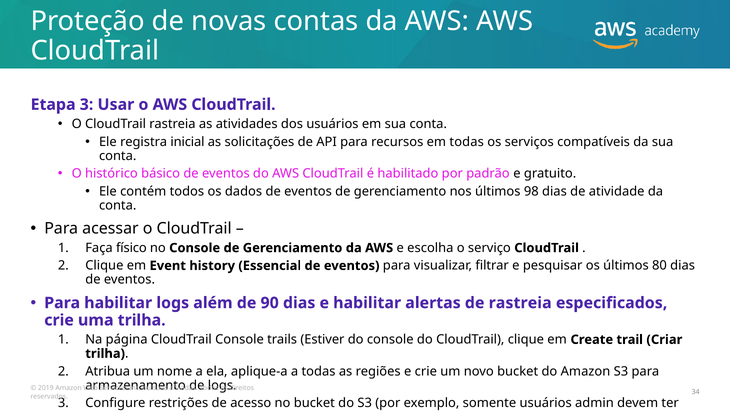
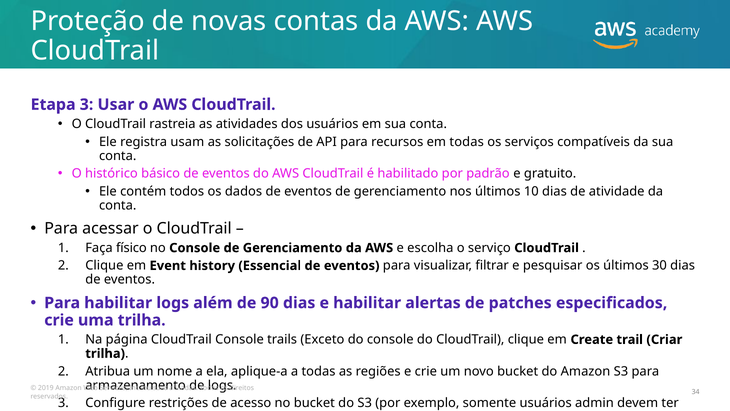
inicial: inicial -> usam (187, 142)
98: 98 -> 10 (531, 191)
80: 80 -> 30 (659, 265)
de rastreia: rastreia -> patches (520, 303)
Estiver: Estiver -> Exceto (322, 339)
